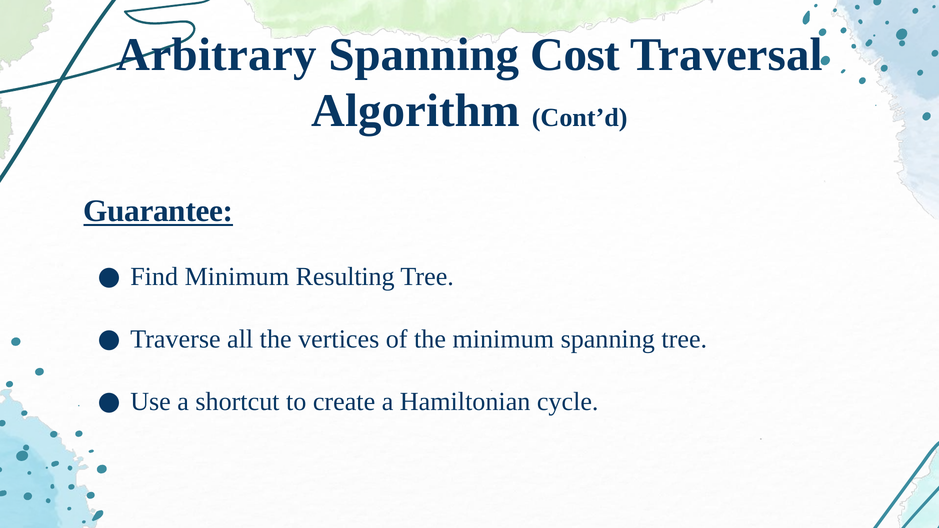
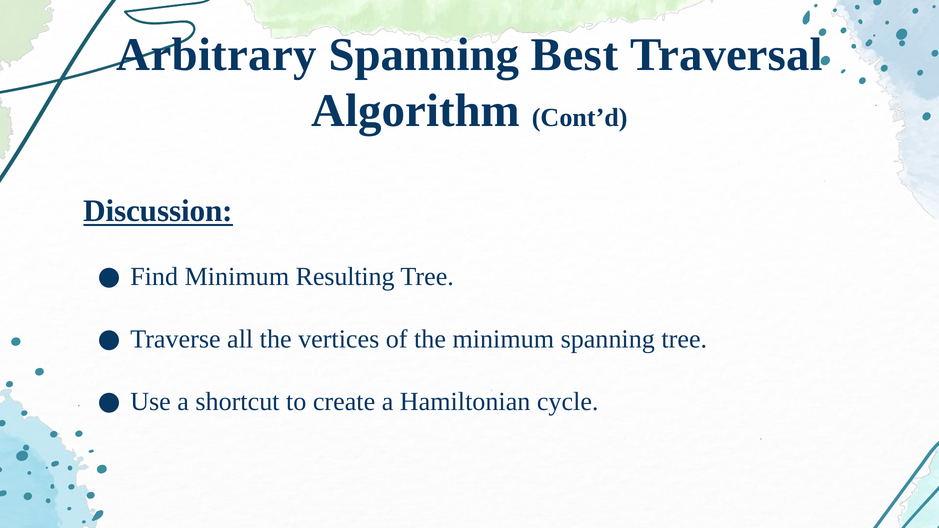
Cost: Cost -> Best (575, 55)
Guarantee: Guarantee -> Discussion (158, 211)
